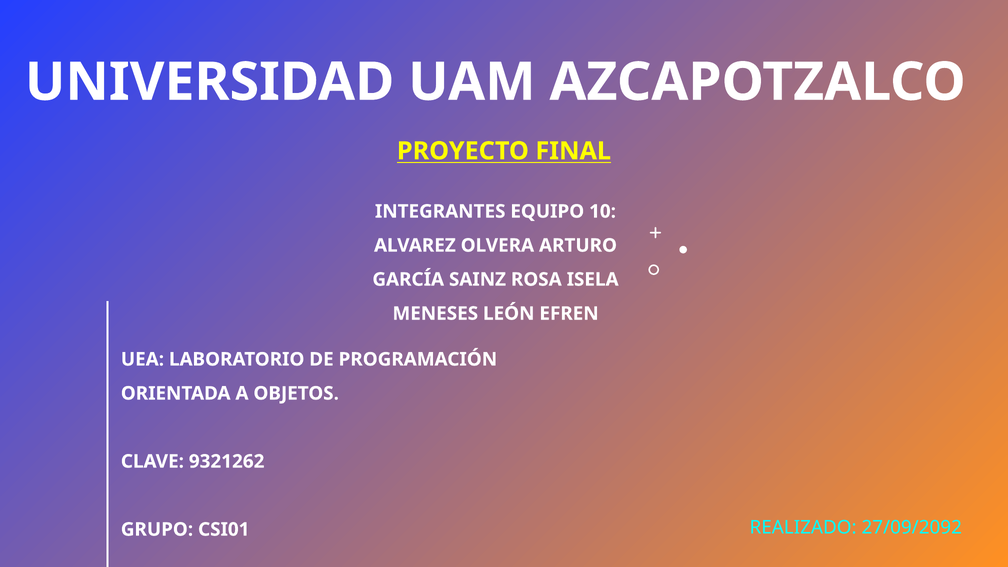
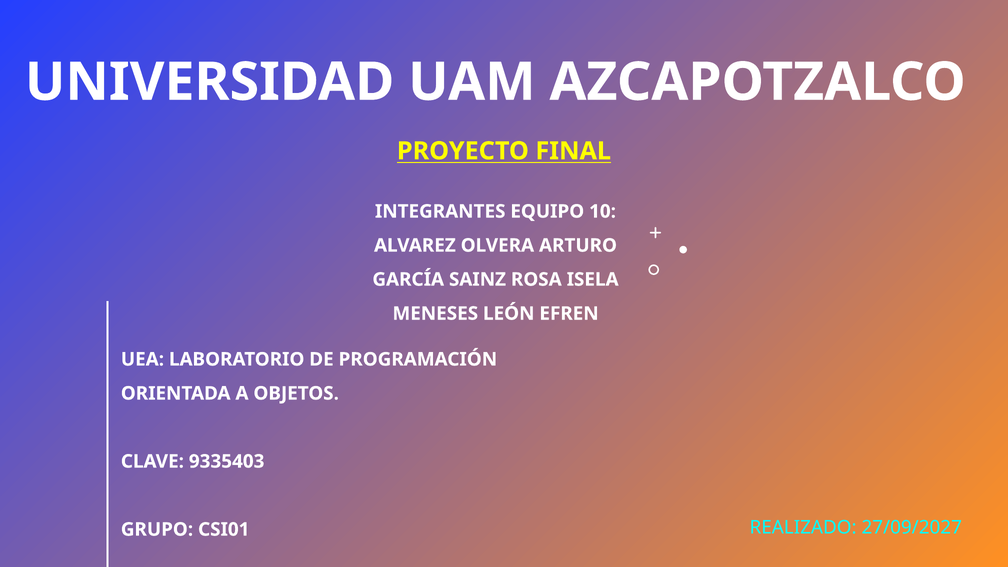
9321262: 9321262 -> 9335403 (227, 461)
27/09/2092: 27/09/2092 -> 27/09/2027 (912, 527)
